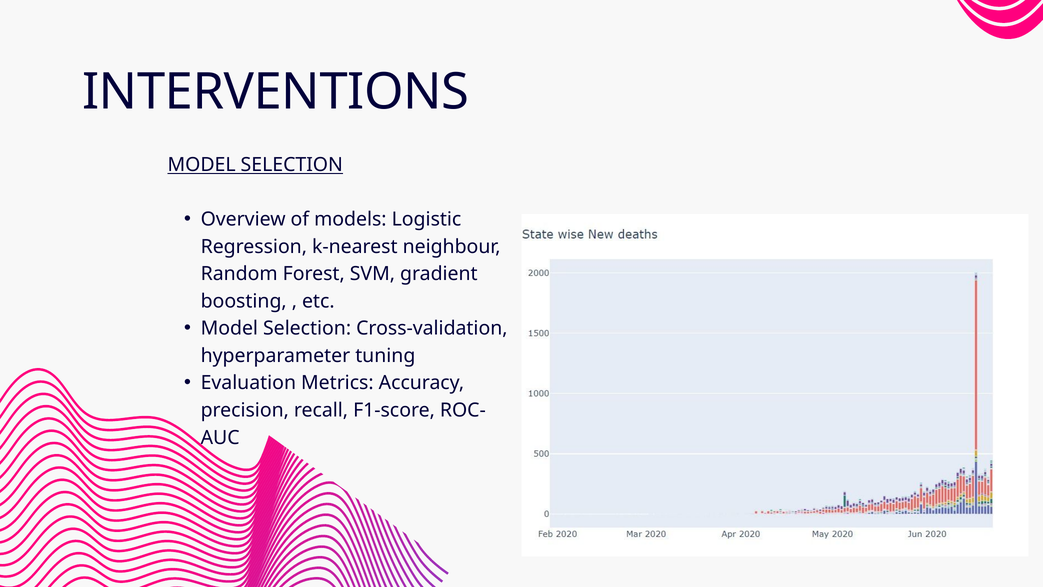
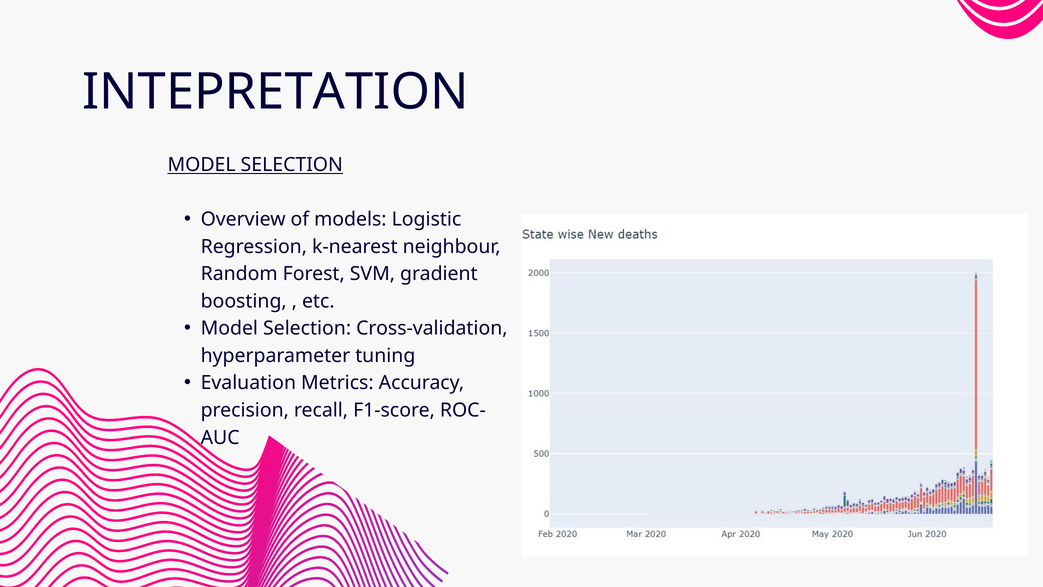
INTERVENTIONS: INTERVENTIONS -> INTEPRETATION (275, 92)
